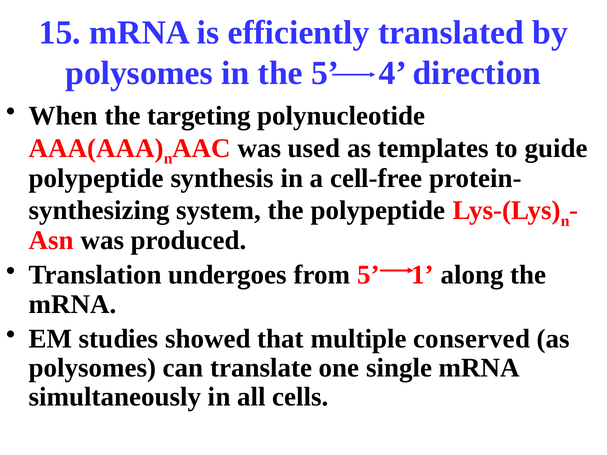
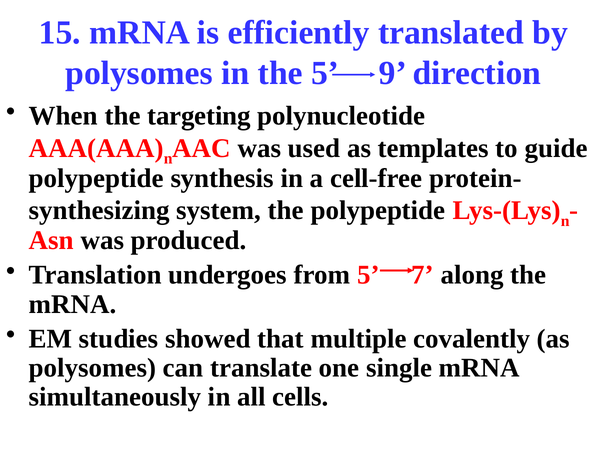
4: 4 -> 9 (393, 73)
1: 1 -> 7 (423, 275)
conserved: conserved -> covalently (472, 339)
